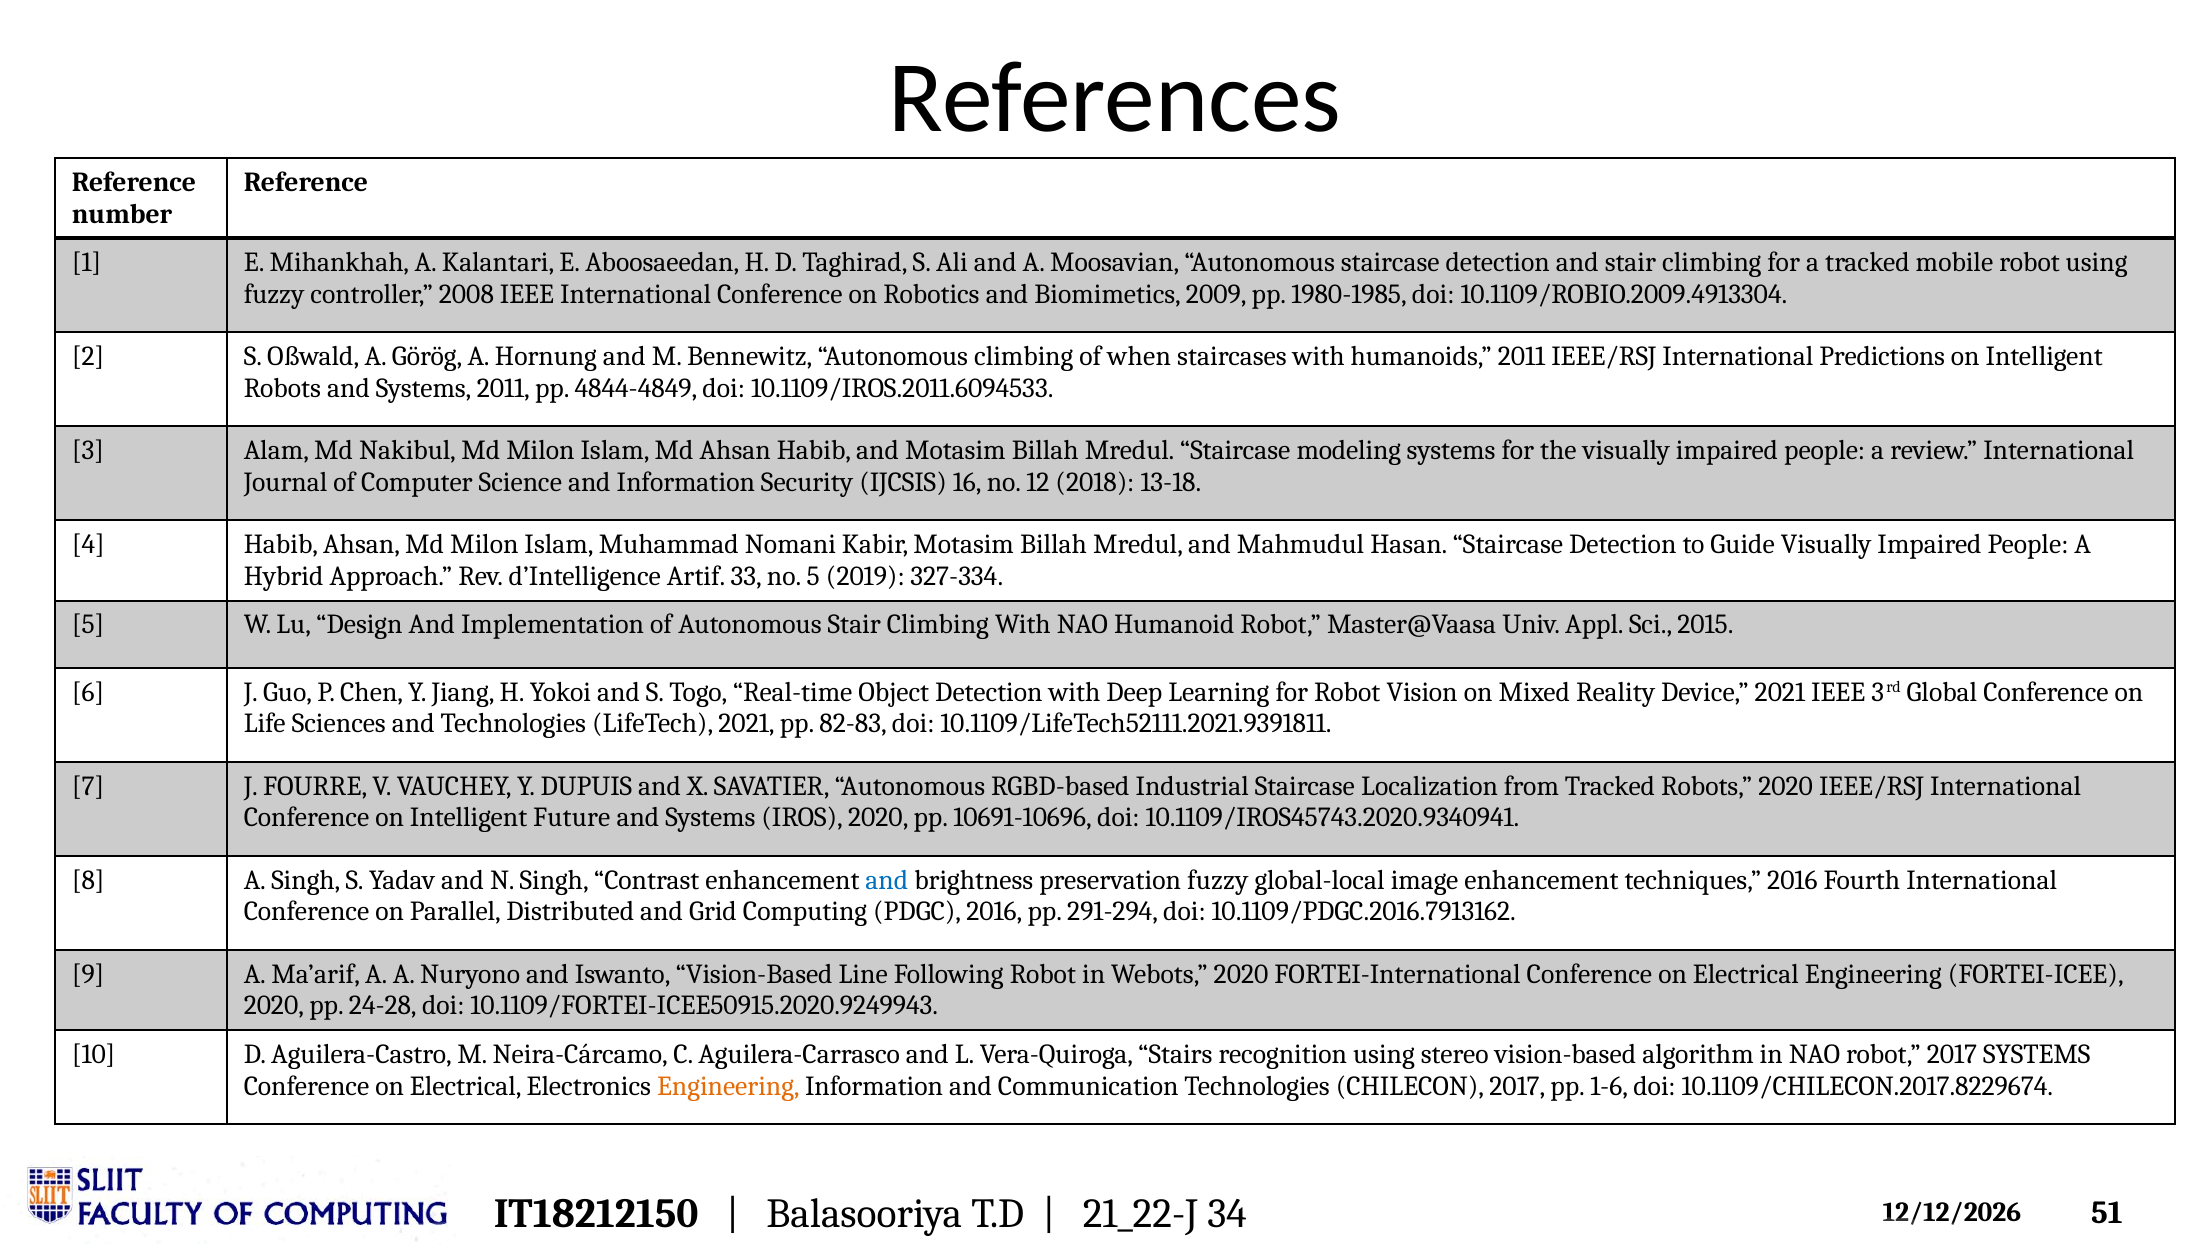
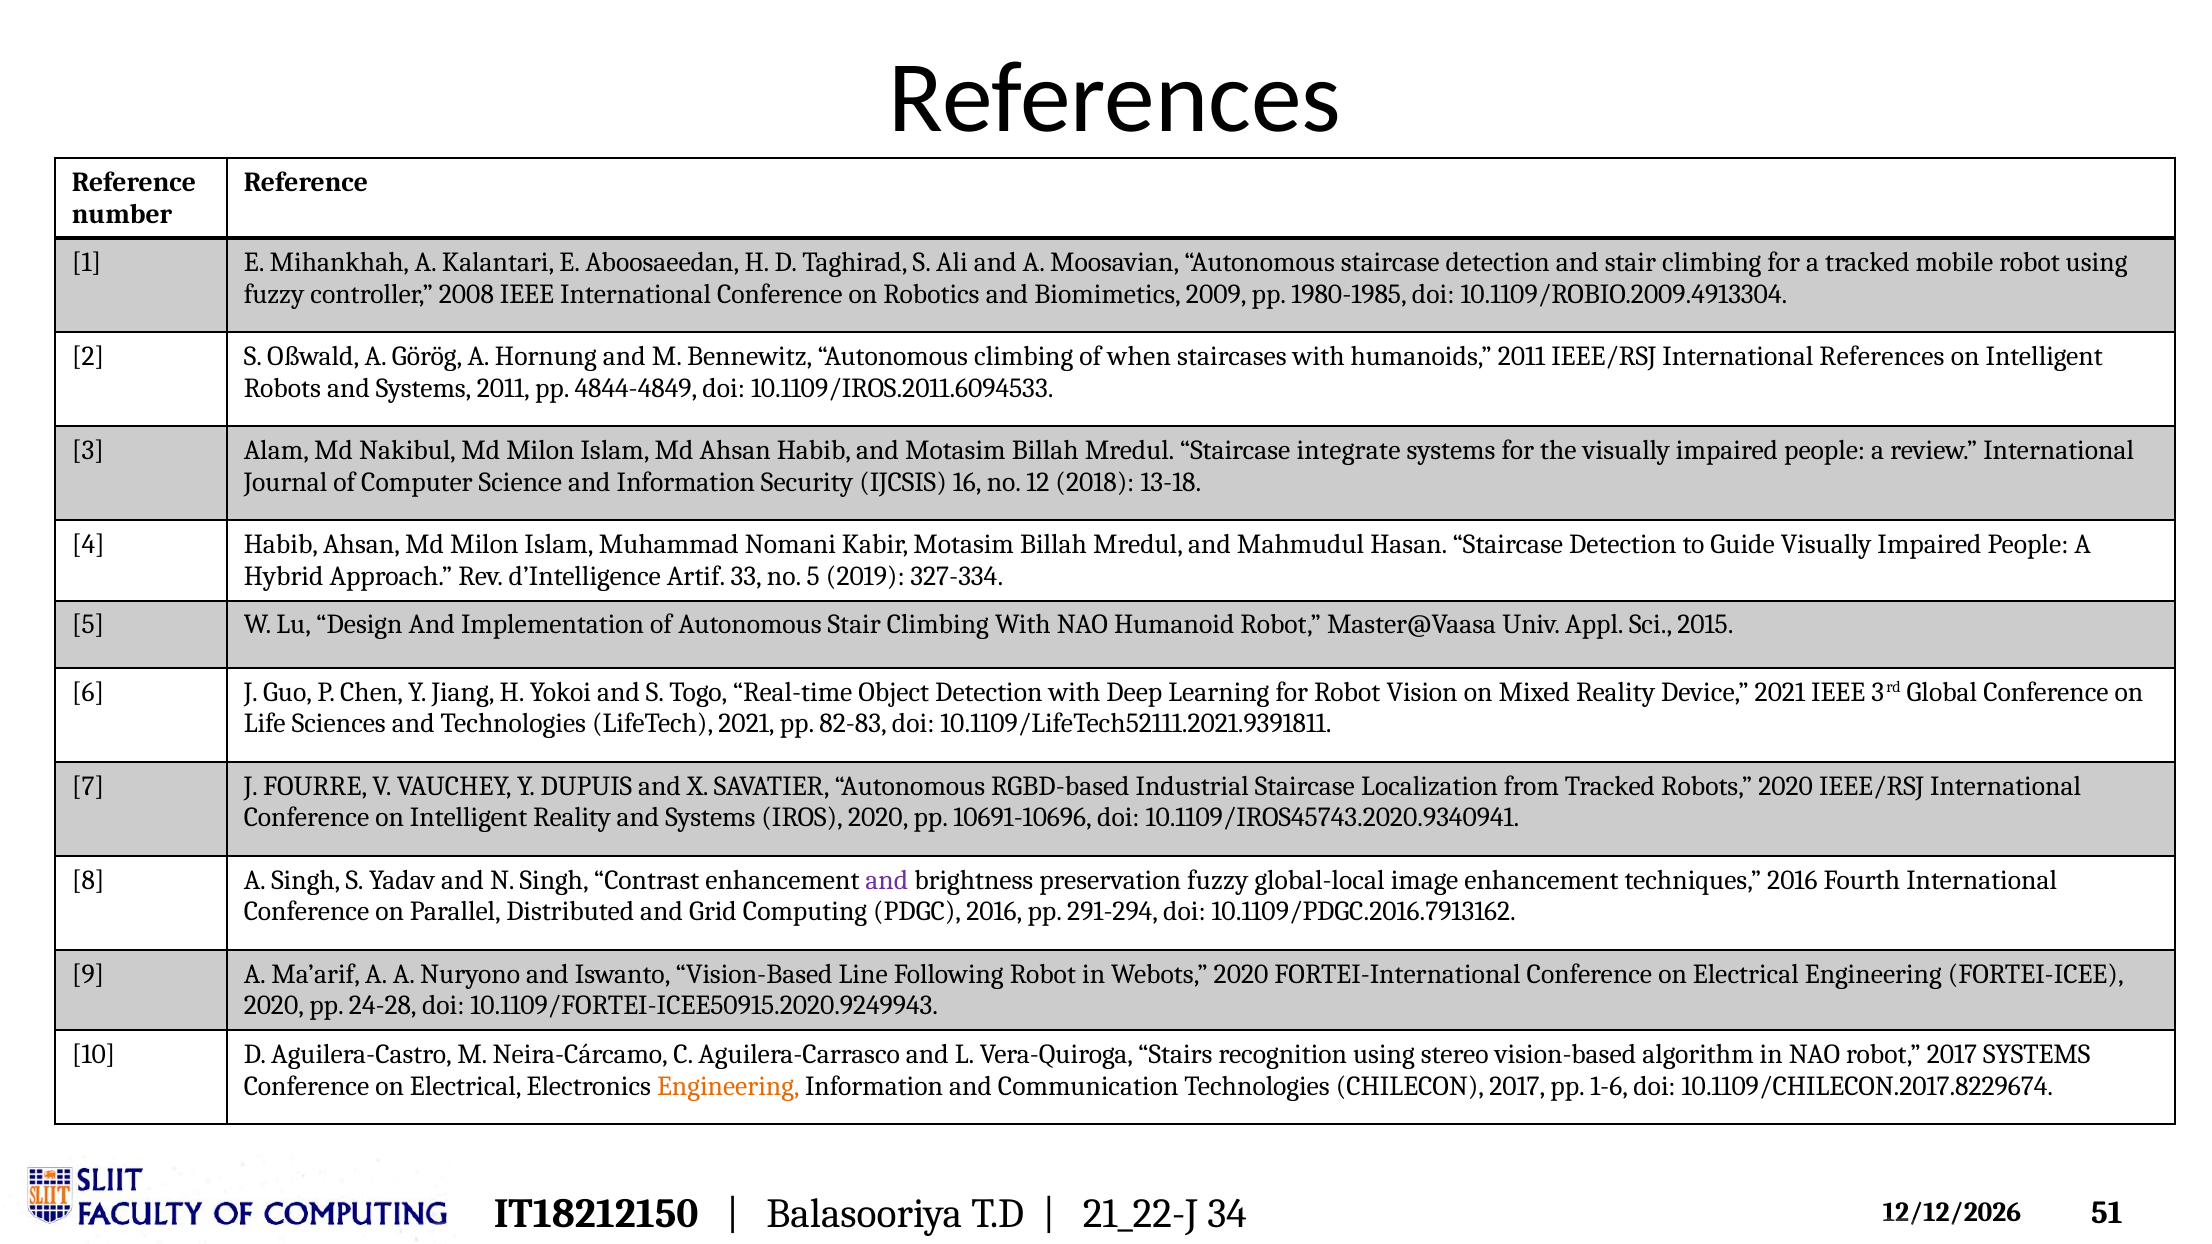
International Predictions: Predictions -> References (1882, 356)
modeling: modeling -> integrate (1349, 450)
Intelligent Future: Future -> Reality (572, 818)
and colour: blue -> purple (887, 880)
